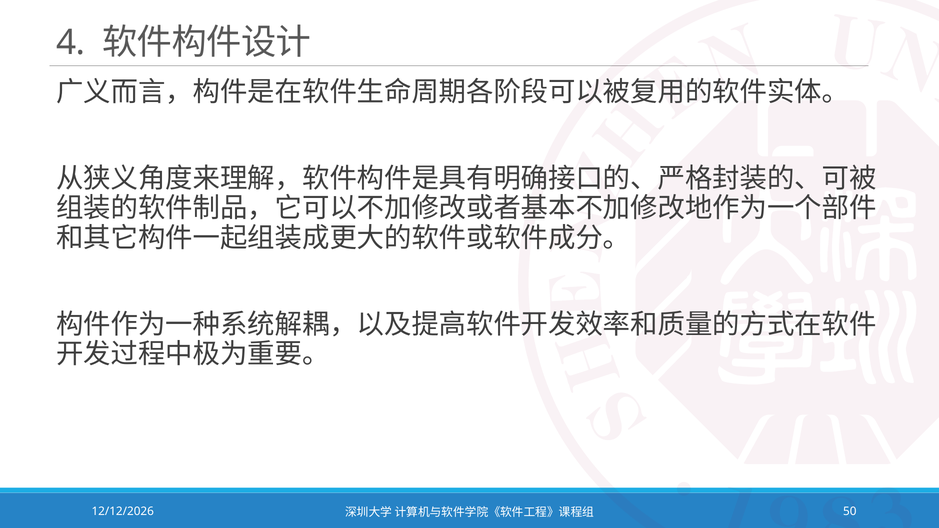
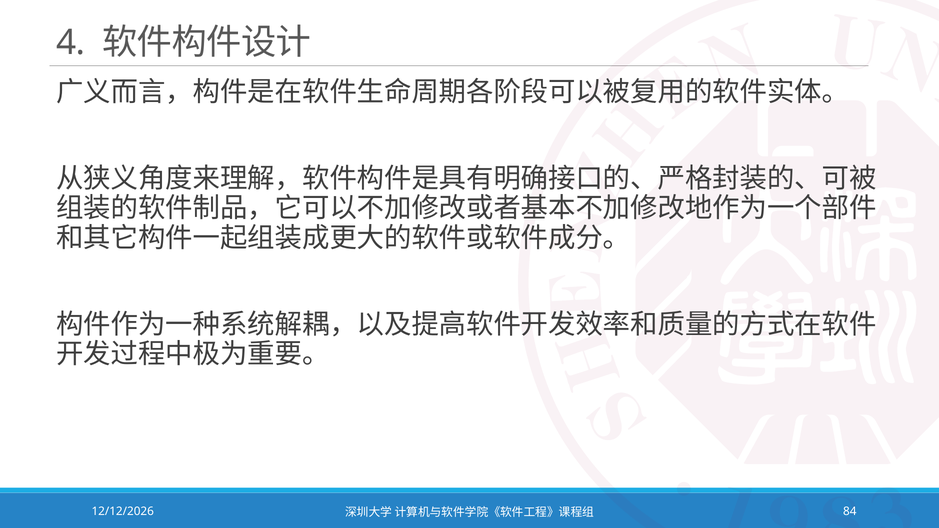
50: 50 -> 84 (850, 511)
